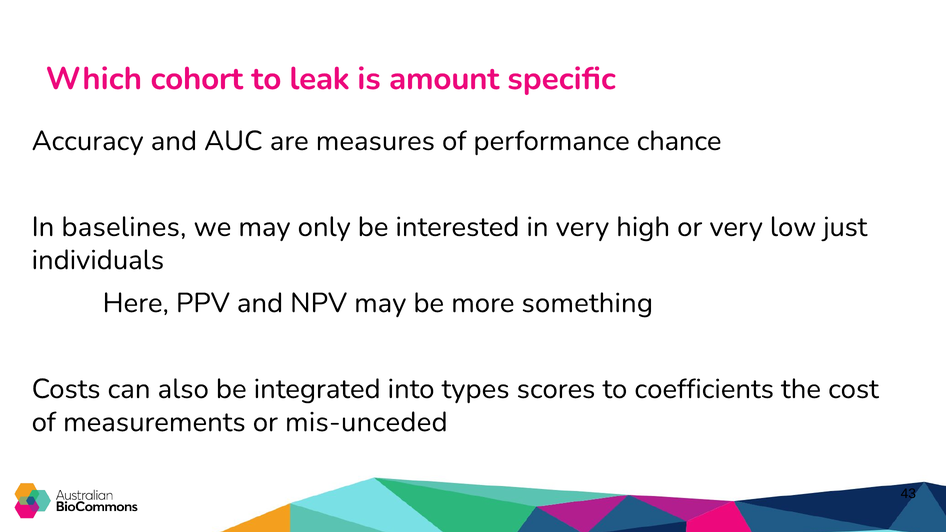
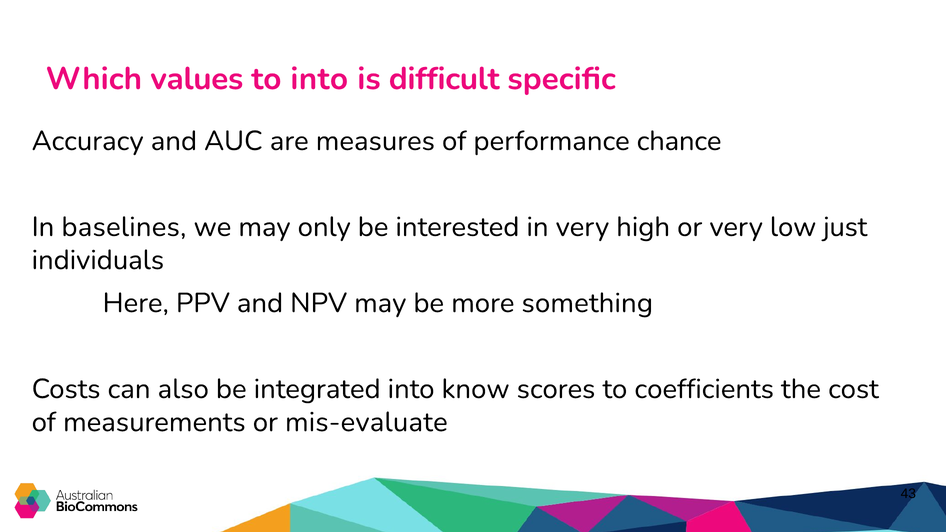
cohort: cohort -> values (197, 79)
to leak: leak -> into (319, 79)
amount: amount -> difficult (444, 79)
types: types -> know (476, 389)
mis-unceded: mis-unceded -> mis-evaluate (366, 422)
